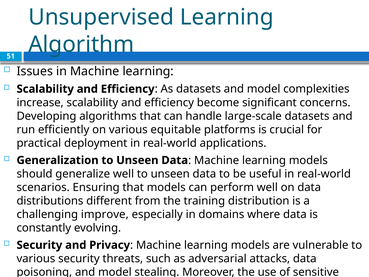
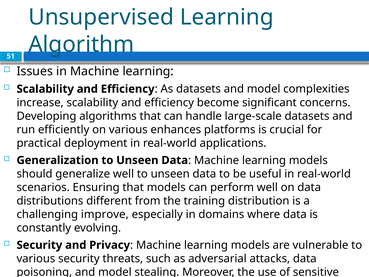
equitable: equitable -> enhances (176, 129)
